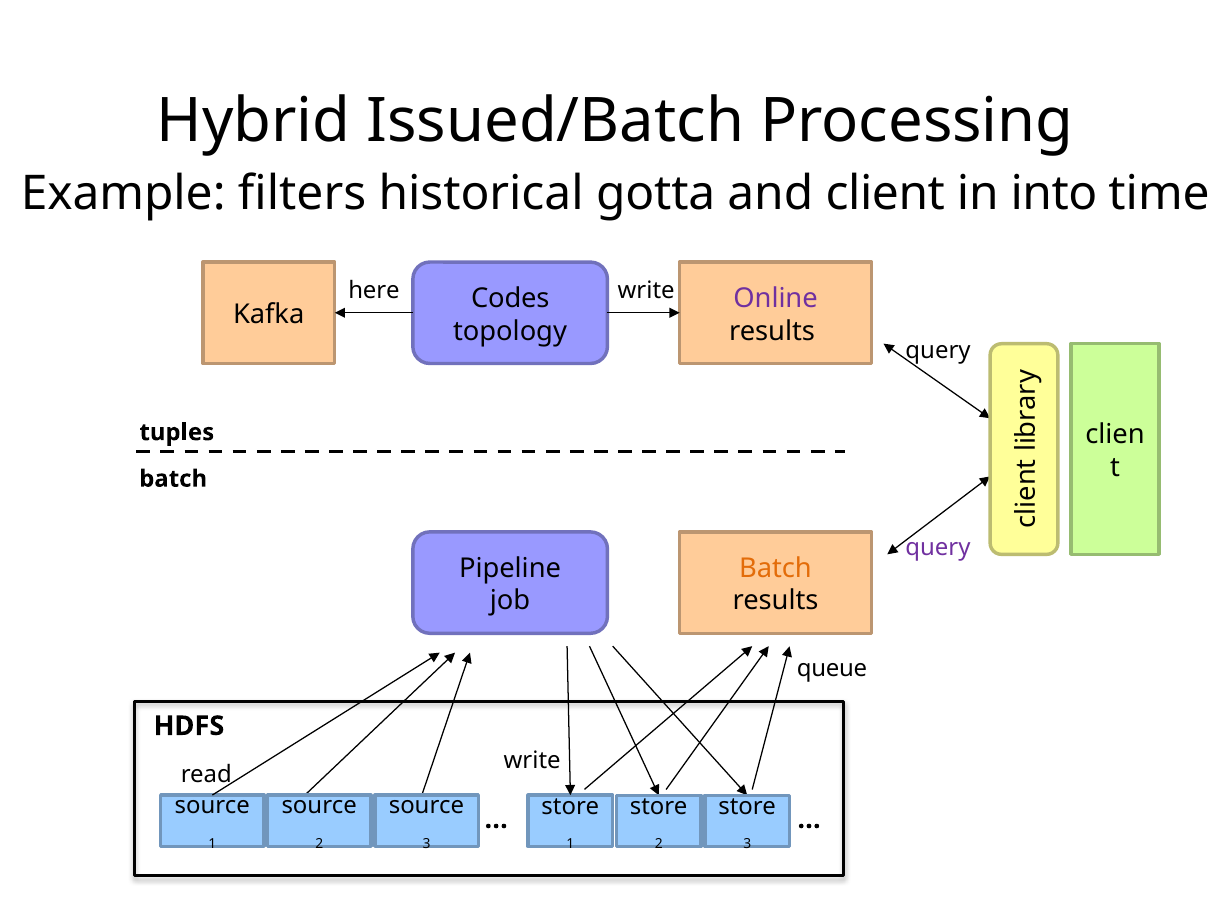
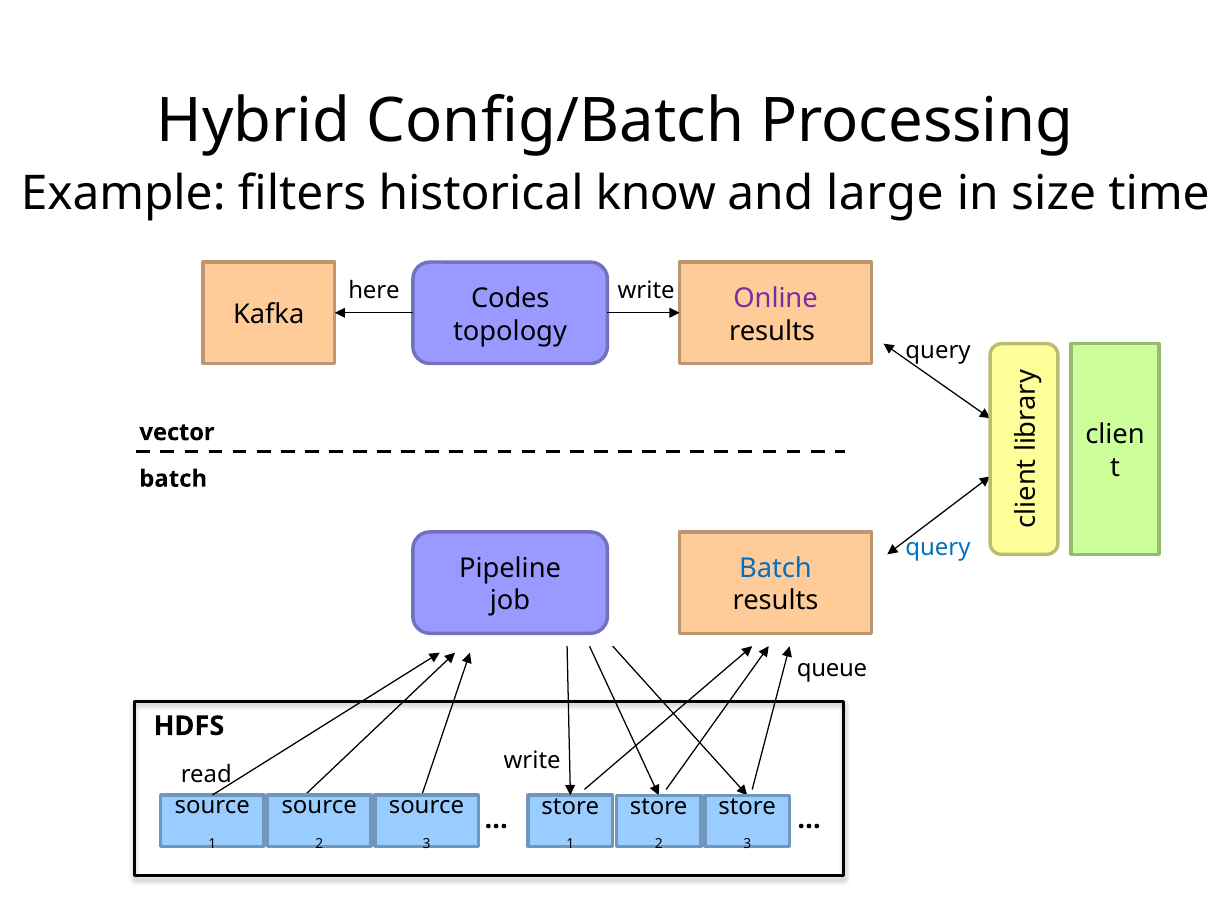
Issued/Batch: Issued/Batch -> Config/Batch (555, 121)
gotta: gotta -> know (656, 193)
client: client -> large (885, 193)
into: into -> size (1054, 193)
tuples: tuples -> vector (177, 432)
query colour: purple -> blue (938, 548)
Batch colour: orange -> blue (775, 568)
